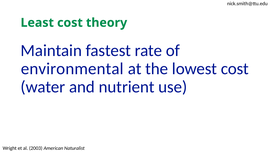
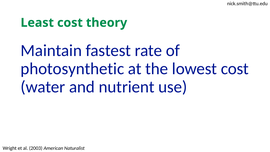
environmental: environmental -> photosynthetic (72, 69)
